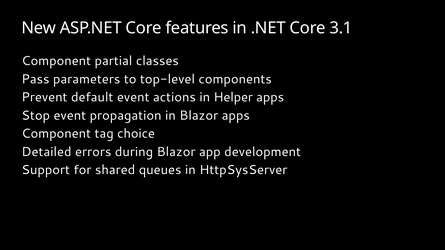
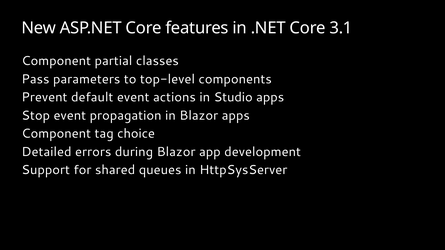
Helper: Helper -> Studio (233, 97)
